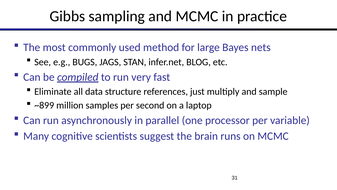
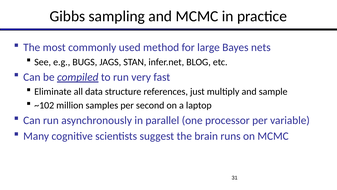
~899: ~899 -> ~102 (44, 105)
